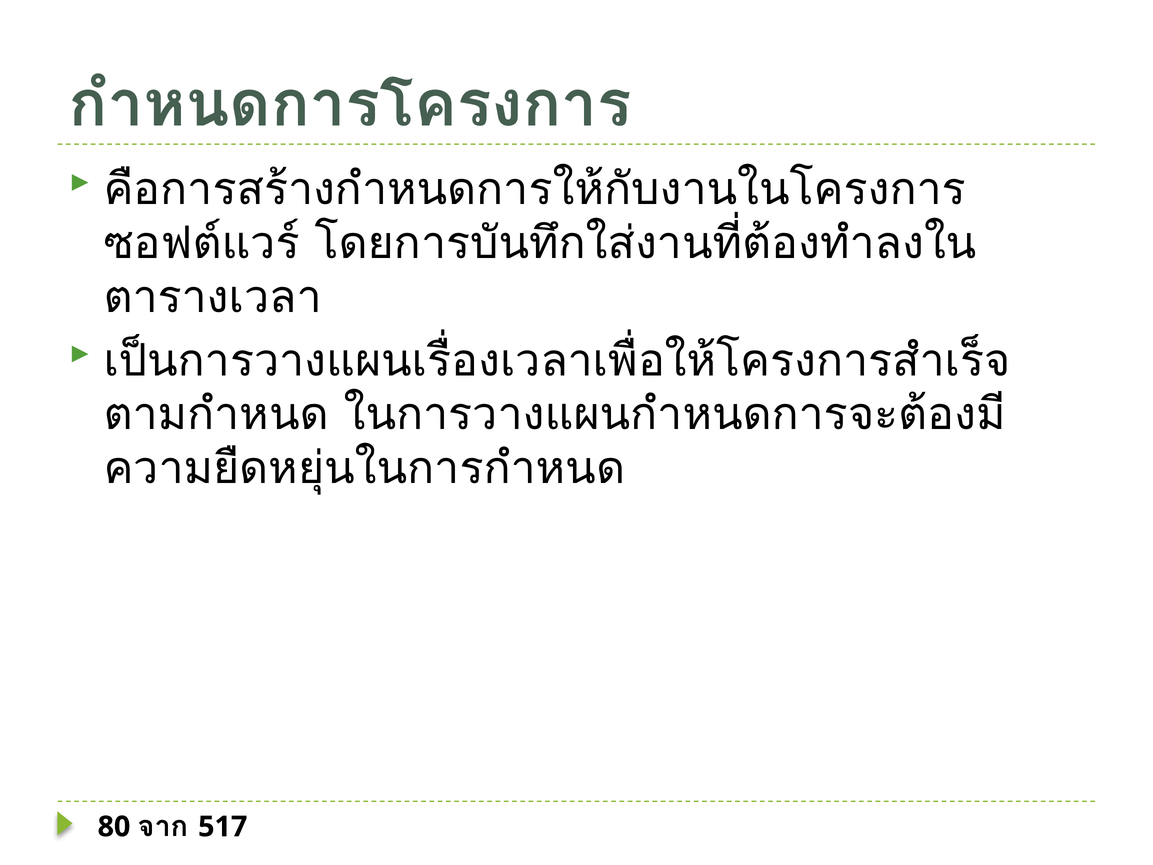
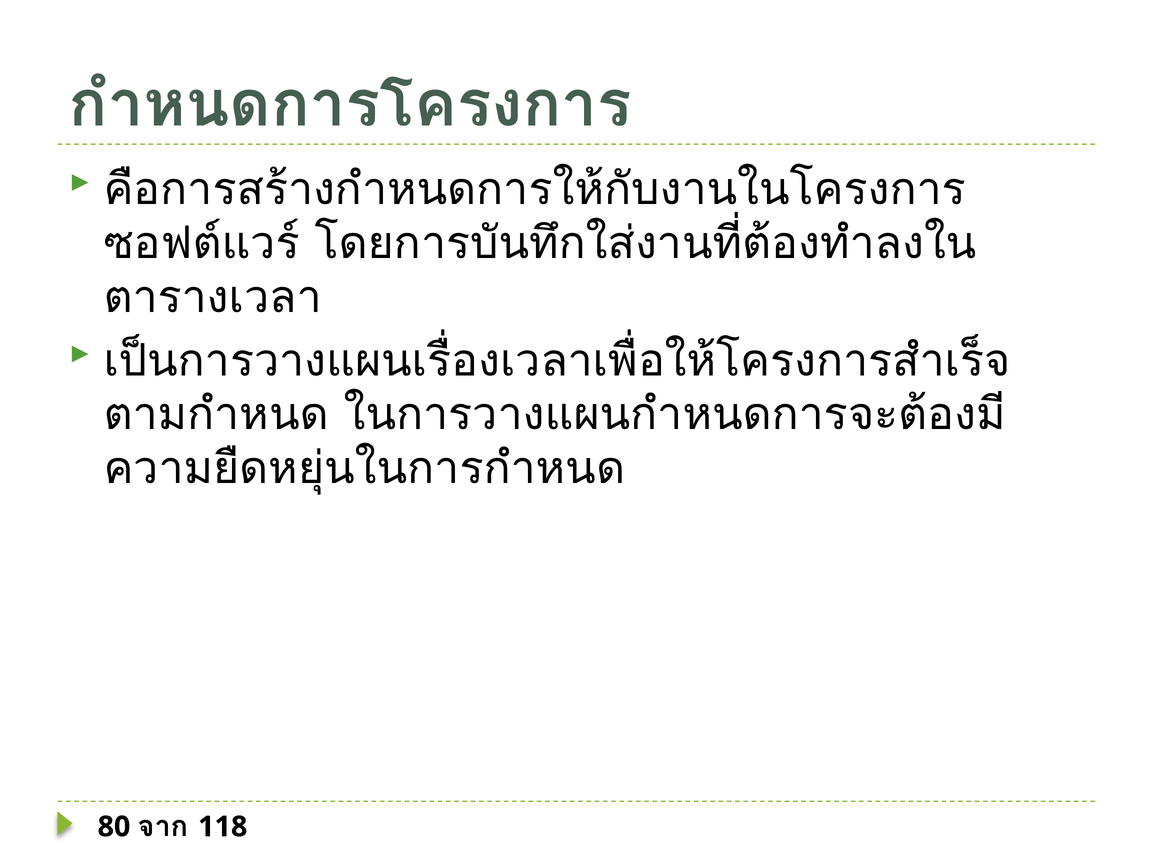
517: 517 -> 118 (223, 827)
